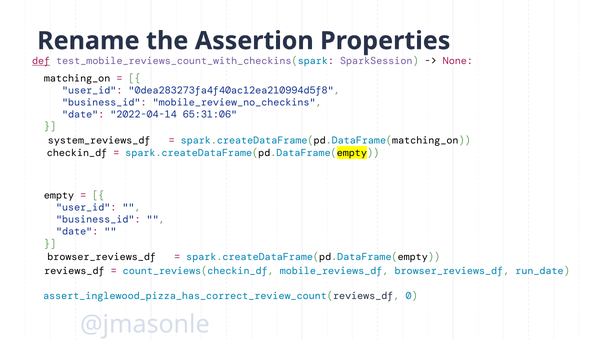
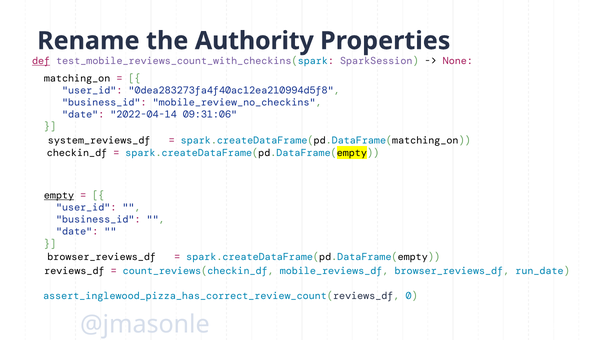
Assertion: Assertion -> Authority (254, 41)
65:31:06: 65:31:06 -> 09:31:06 (210, 114)
empty underline: none -> present (59, 195)
